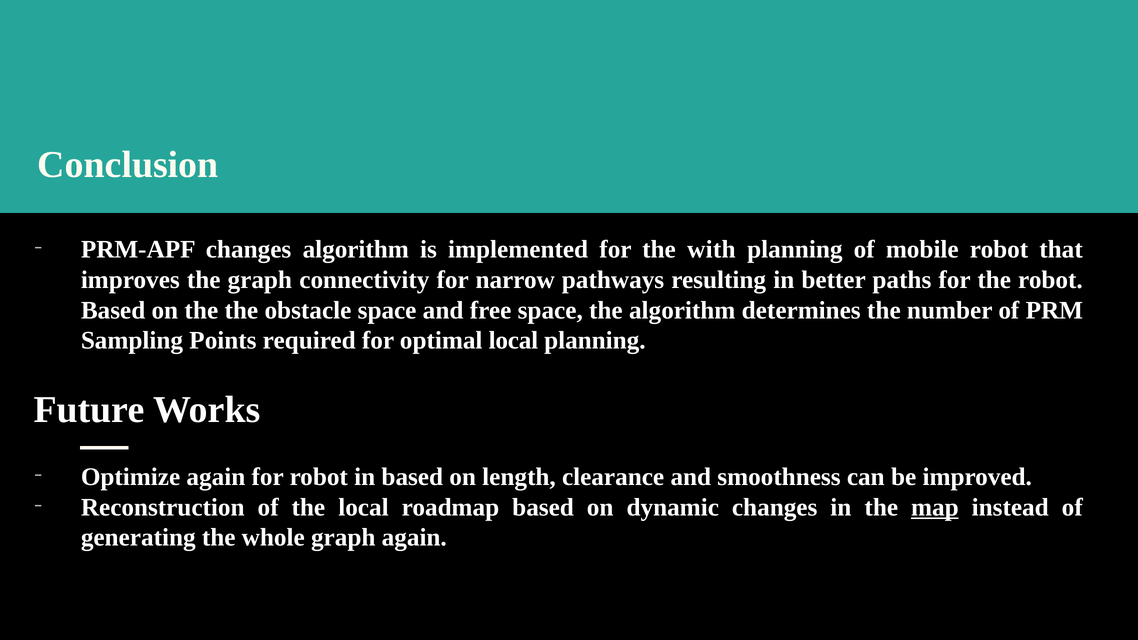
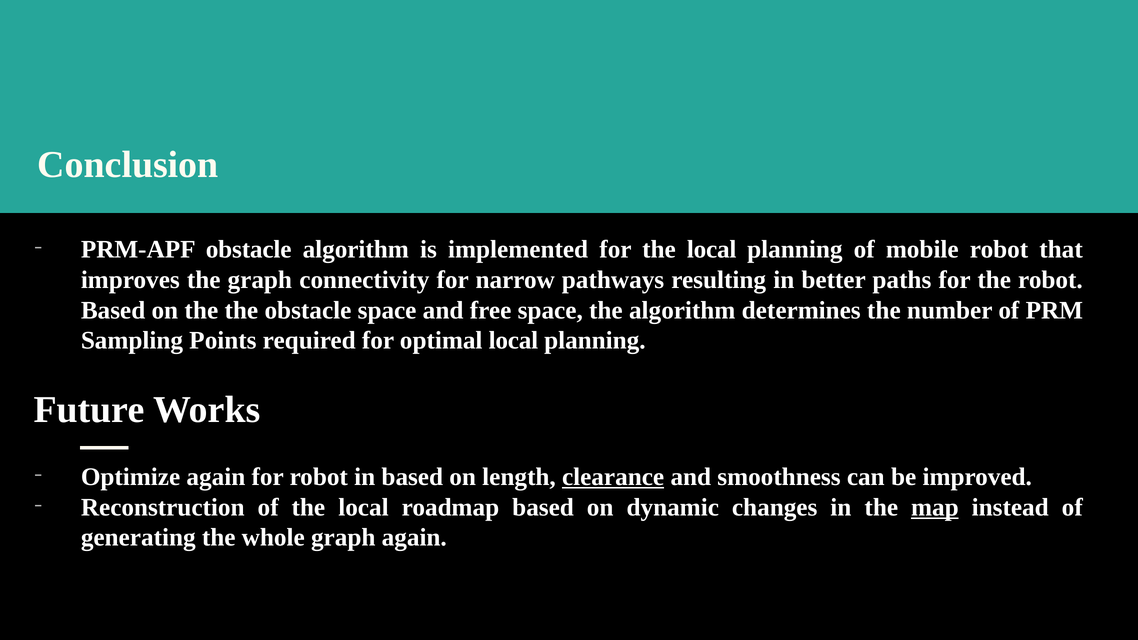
PRM-APF changes: changes -> obstacle (249, 250)
for the with: with -> local (712, 250)
clearance underline: none -> present (613, 477)
